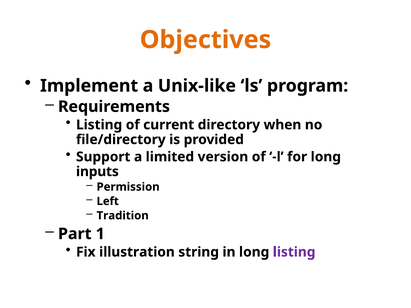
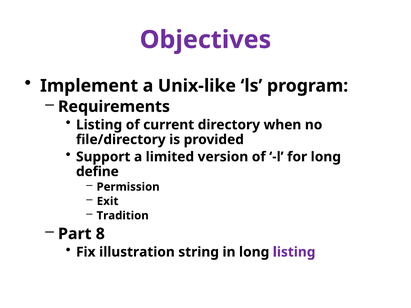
Objectives colour: orange -> purple (205, 40)
inputs: inputs -> define (97, 172)
Left: Left -> Exit (108, 201)
1: 1 -> 8 (100, 234)
